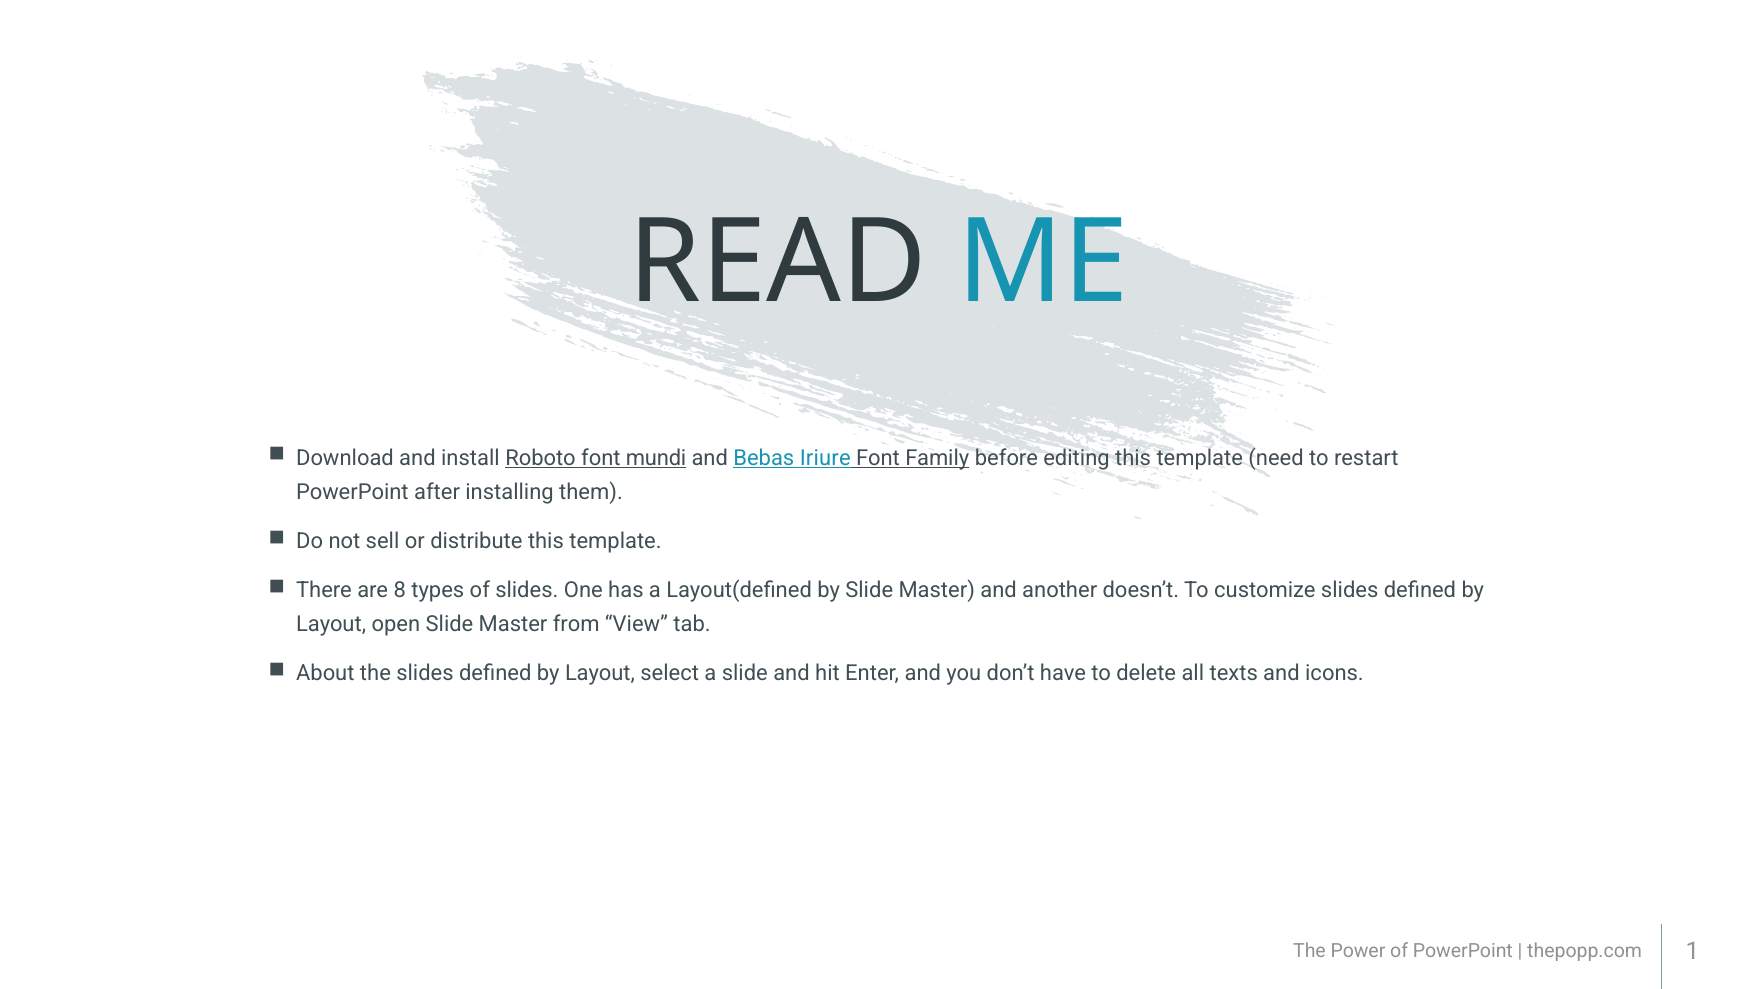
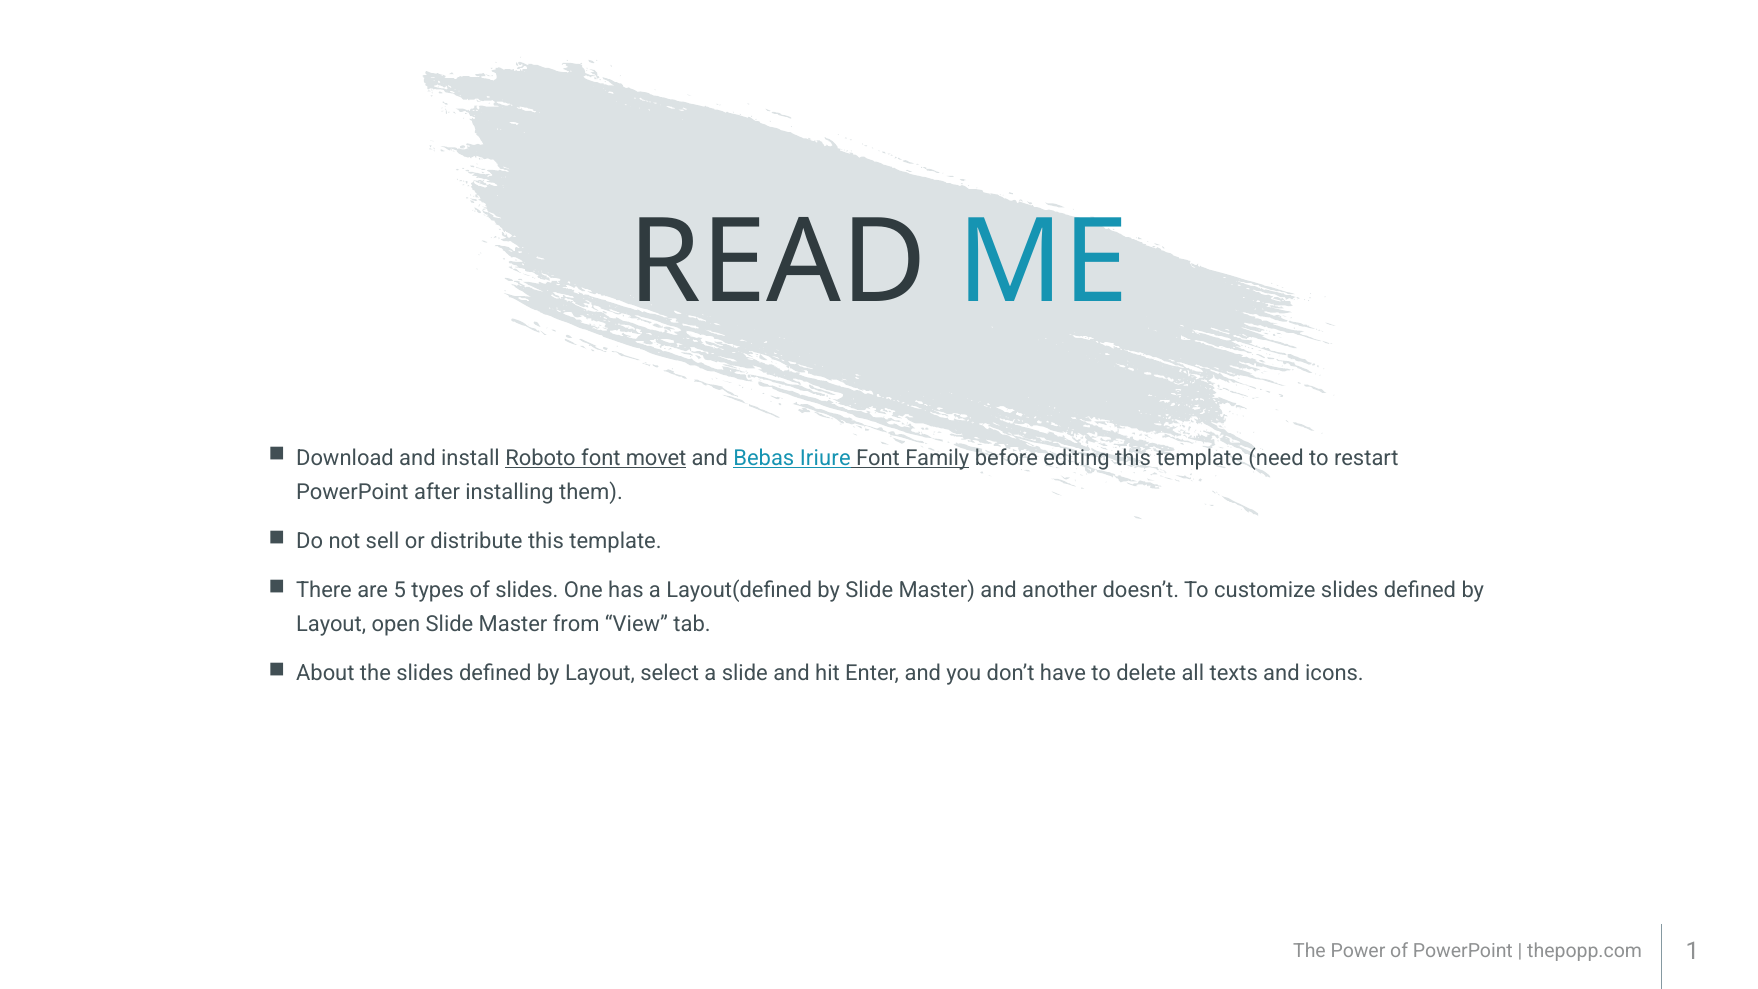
mundi: mundi -> movet (656, 458)
8: 8 -> 5 (400, 590)
